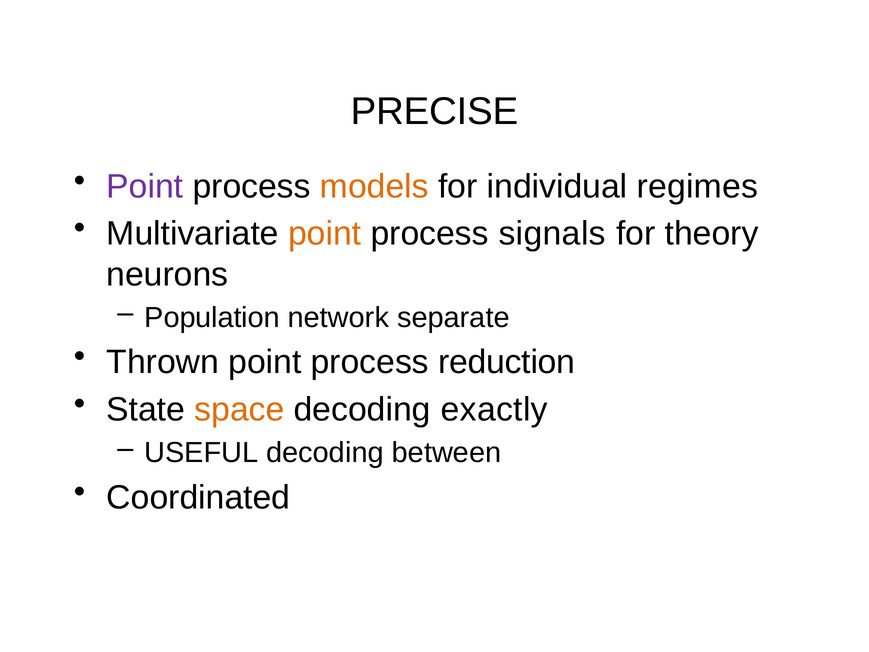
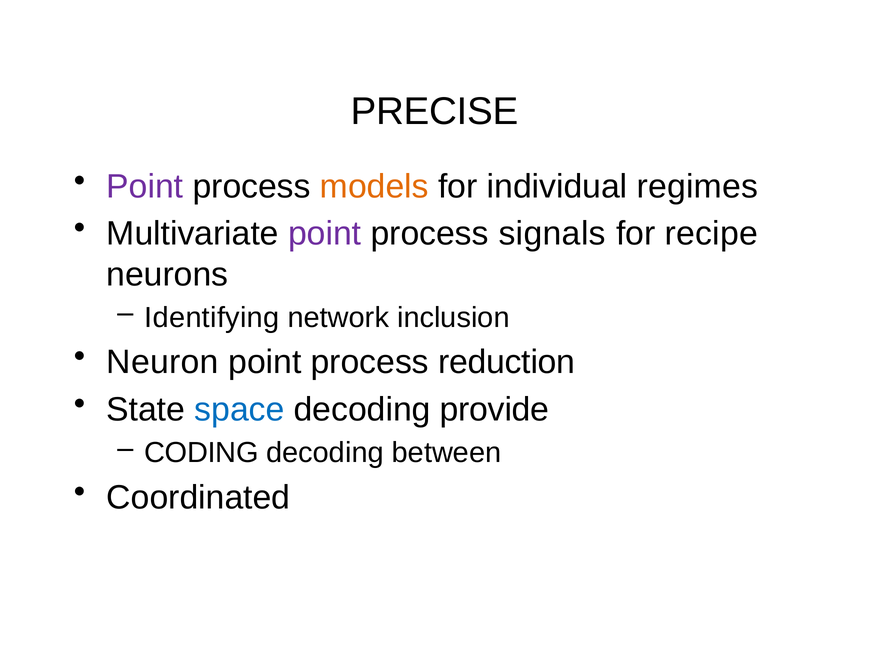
point colour: orange -> purple (325, 234)
theory: theory -> recipe (711, 234)
Population: Population -> Identifying (212, 317)
separate: separate -> inclusion (453, 317)
Thrown: Thrown -> Neuron (163, 362)
space colour: orange -> blue (239, 409)
exactly: exactly -> provide (495, 409)
USEFUL: USEFUL -> CODING (201, 453)
